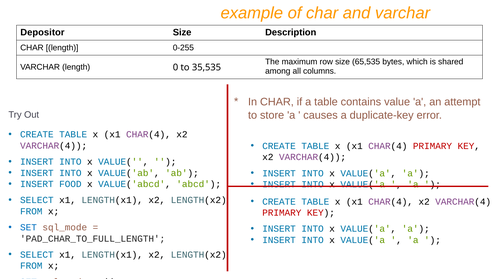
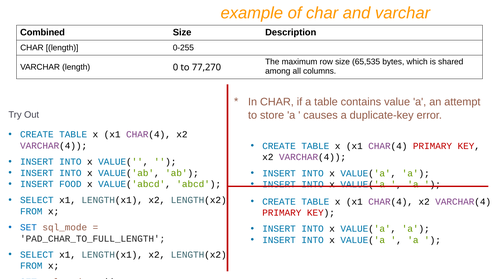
Depositor: Depositor -> Combined (43, 32)
35,535: 35,535 -> 77,270 (206, 68)
